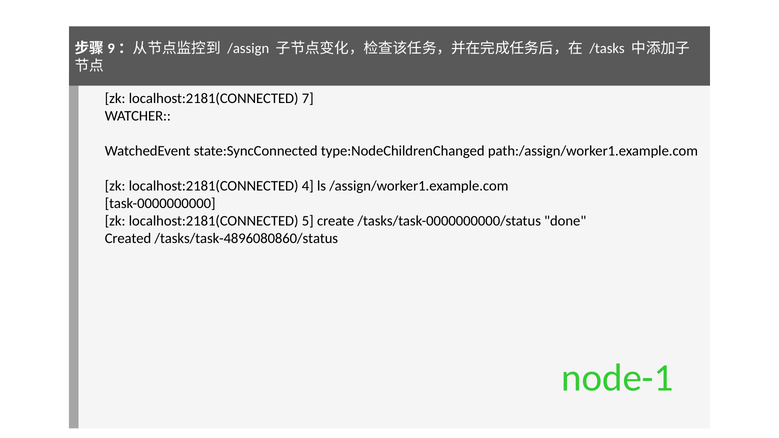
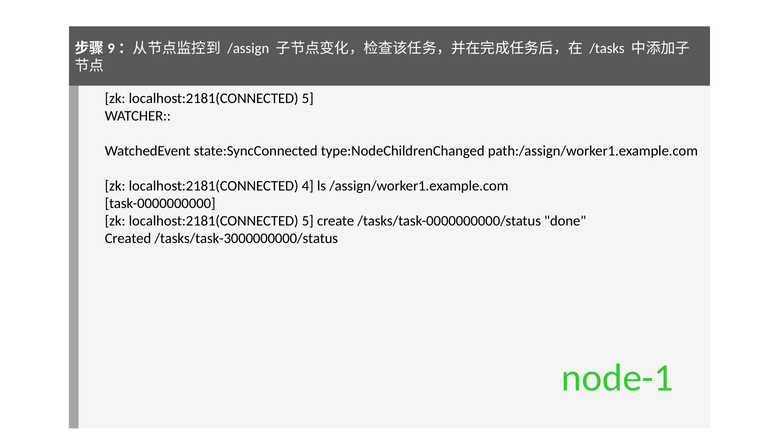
7: 7 -> 5 (308, 98)
/tasks/task-4896080860/status: /tasks/task-4896080860/status -> /tasks/task-3000000000/status (246, 239)
